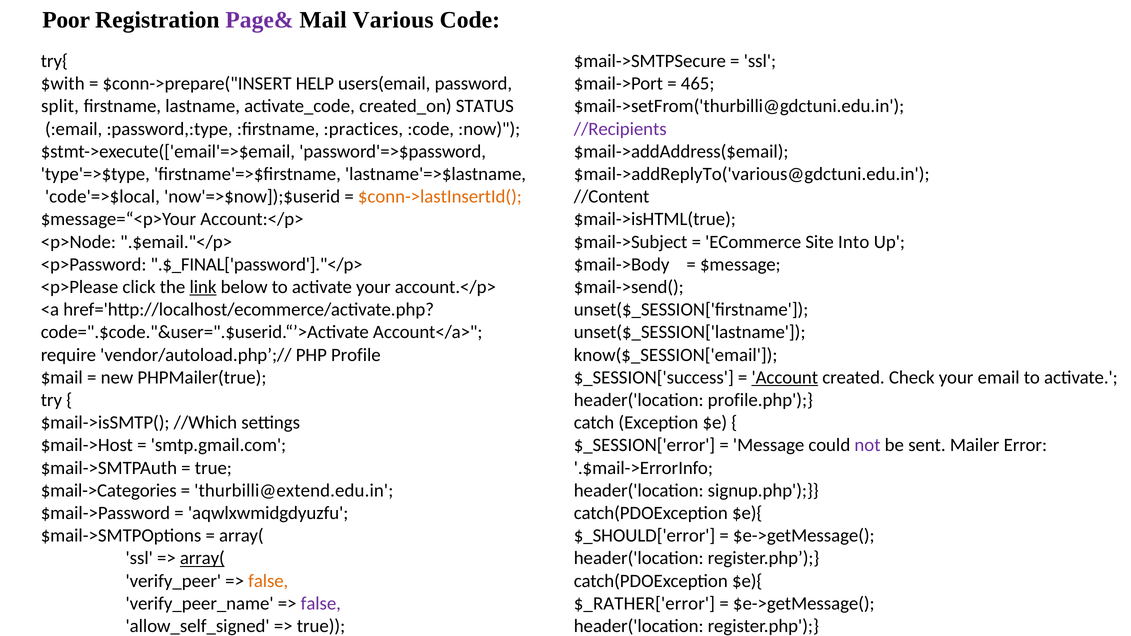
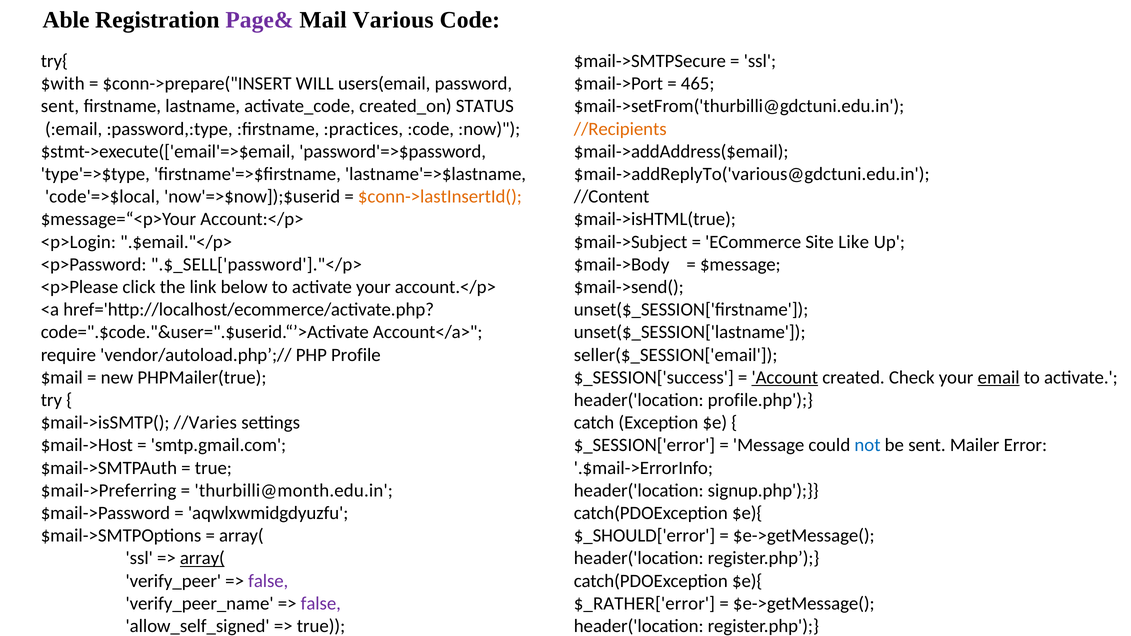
Poor: Poor -> Able (66, 20)
HELP: HELP -> WILL (315, 84)
split: split -> sent (60, 106)
//Recipients colour: purple -> orange (620, 129)
<p>Node: <p>Node -> <p>Login (78, 242)
Into: Into -> Like (854, 242)
.$_FINAL['password']."</p>: .$_FINAL['password']."</p> -> .$_SELL['password']."</p> (256, 264)
link underline: present -> none (203, 287)
know($_SESSION['email: know($_SESSION['email -> seller($_SESSION['email (676, 355)
email underline: none -> present (999, 378)
//Which: //Which -> //Varies (205, 423)
not colour: purple -> blue (868, 445)
$mail->Categories: $mail->Categories -> $mail->Preferring (109, 491)
thurbilli@extend.edu.in: thurbilli@extend.edu.in -> thurbilli@month.edu.in (294, 491)
false colour: orange -> purple (268, 581)
